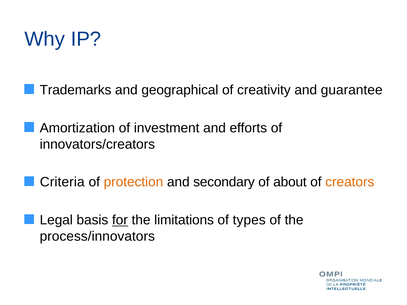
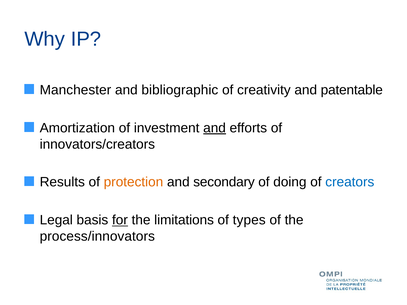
Trademarks: Trademarks -> Manchester (75, 90)
geographical: geographical -> bibliographic (180, 90)
guarantee: guarantee -> patentable (352, 90)
and underline: none -> present (215, 128)
Criteria: Criteria -> Results (62, 182)
about: about -> doing (290, 182)
creators colour: orange -> blue (350, 182)
